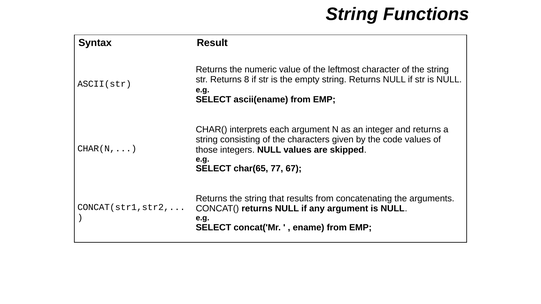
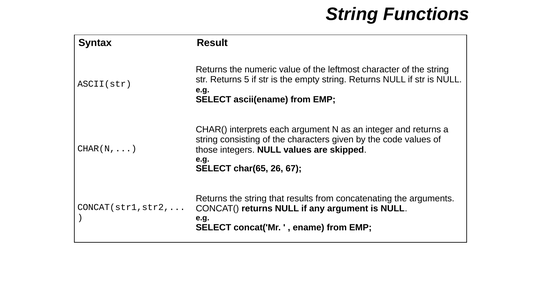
8: 8 -> 5 (247, 80)
77: 77 -> 26 (277, 169)
